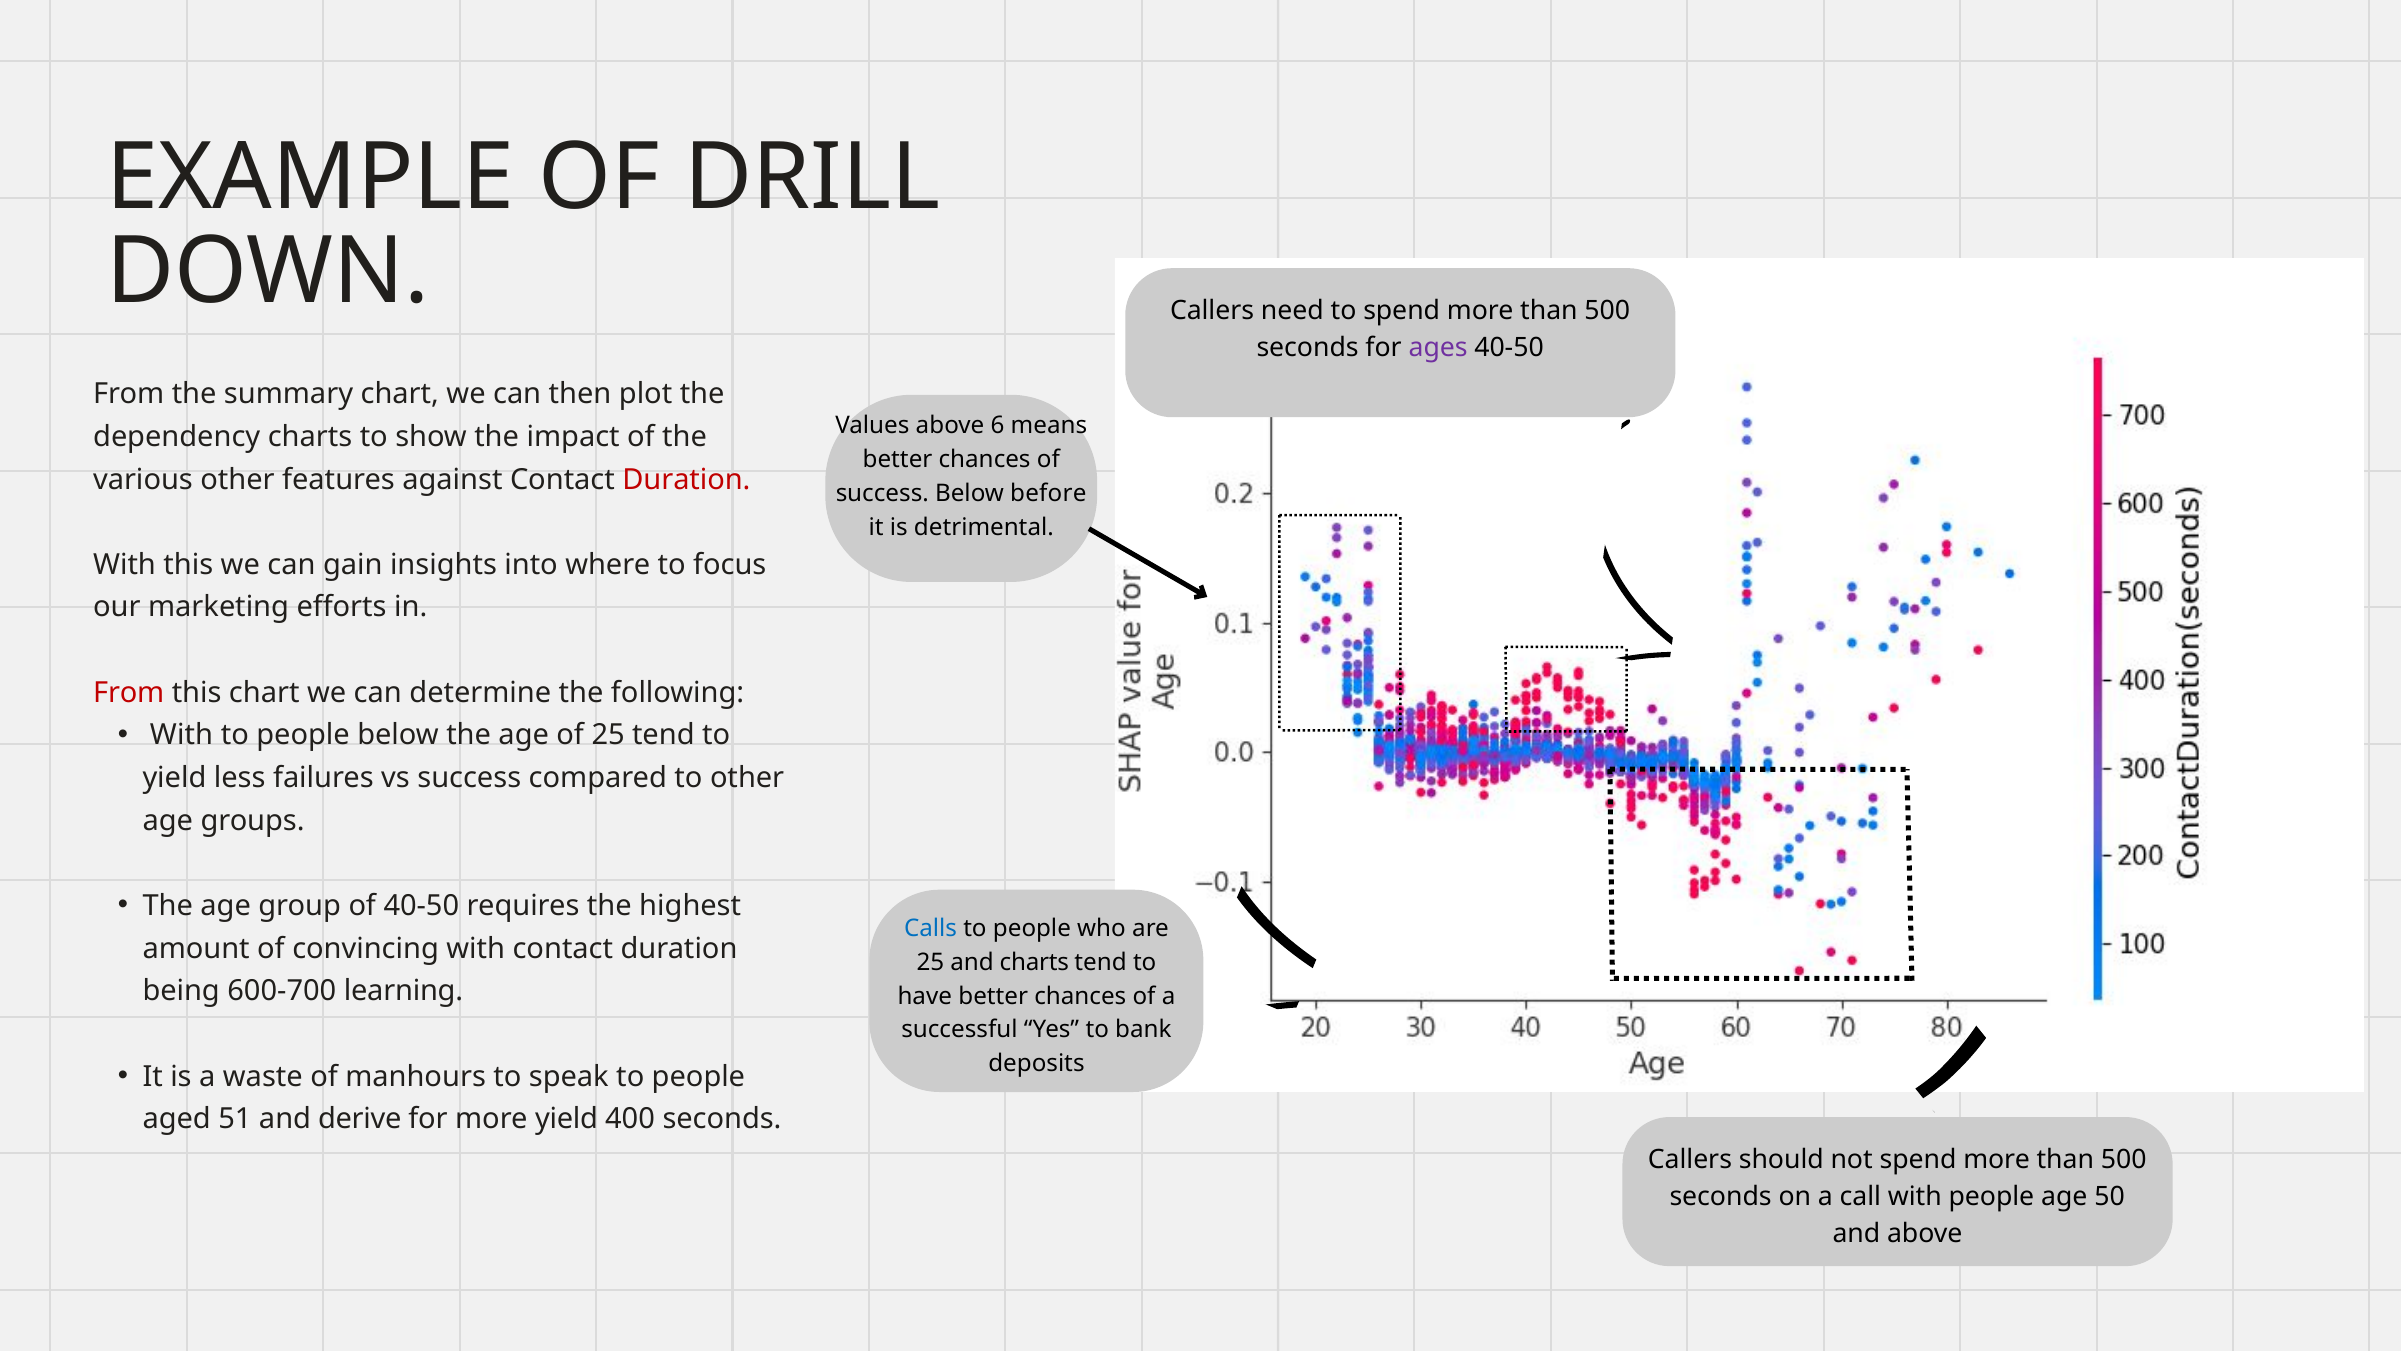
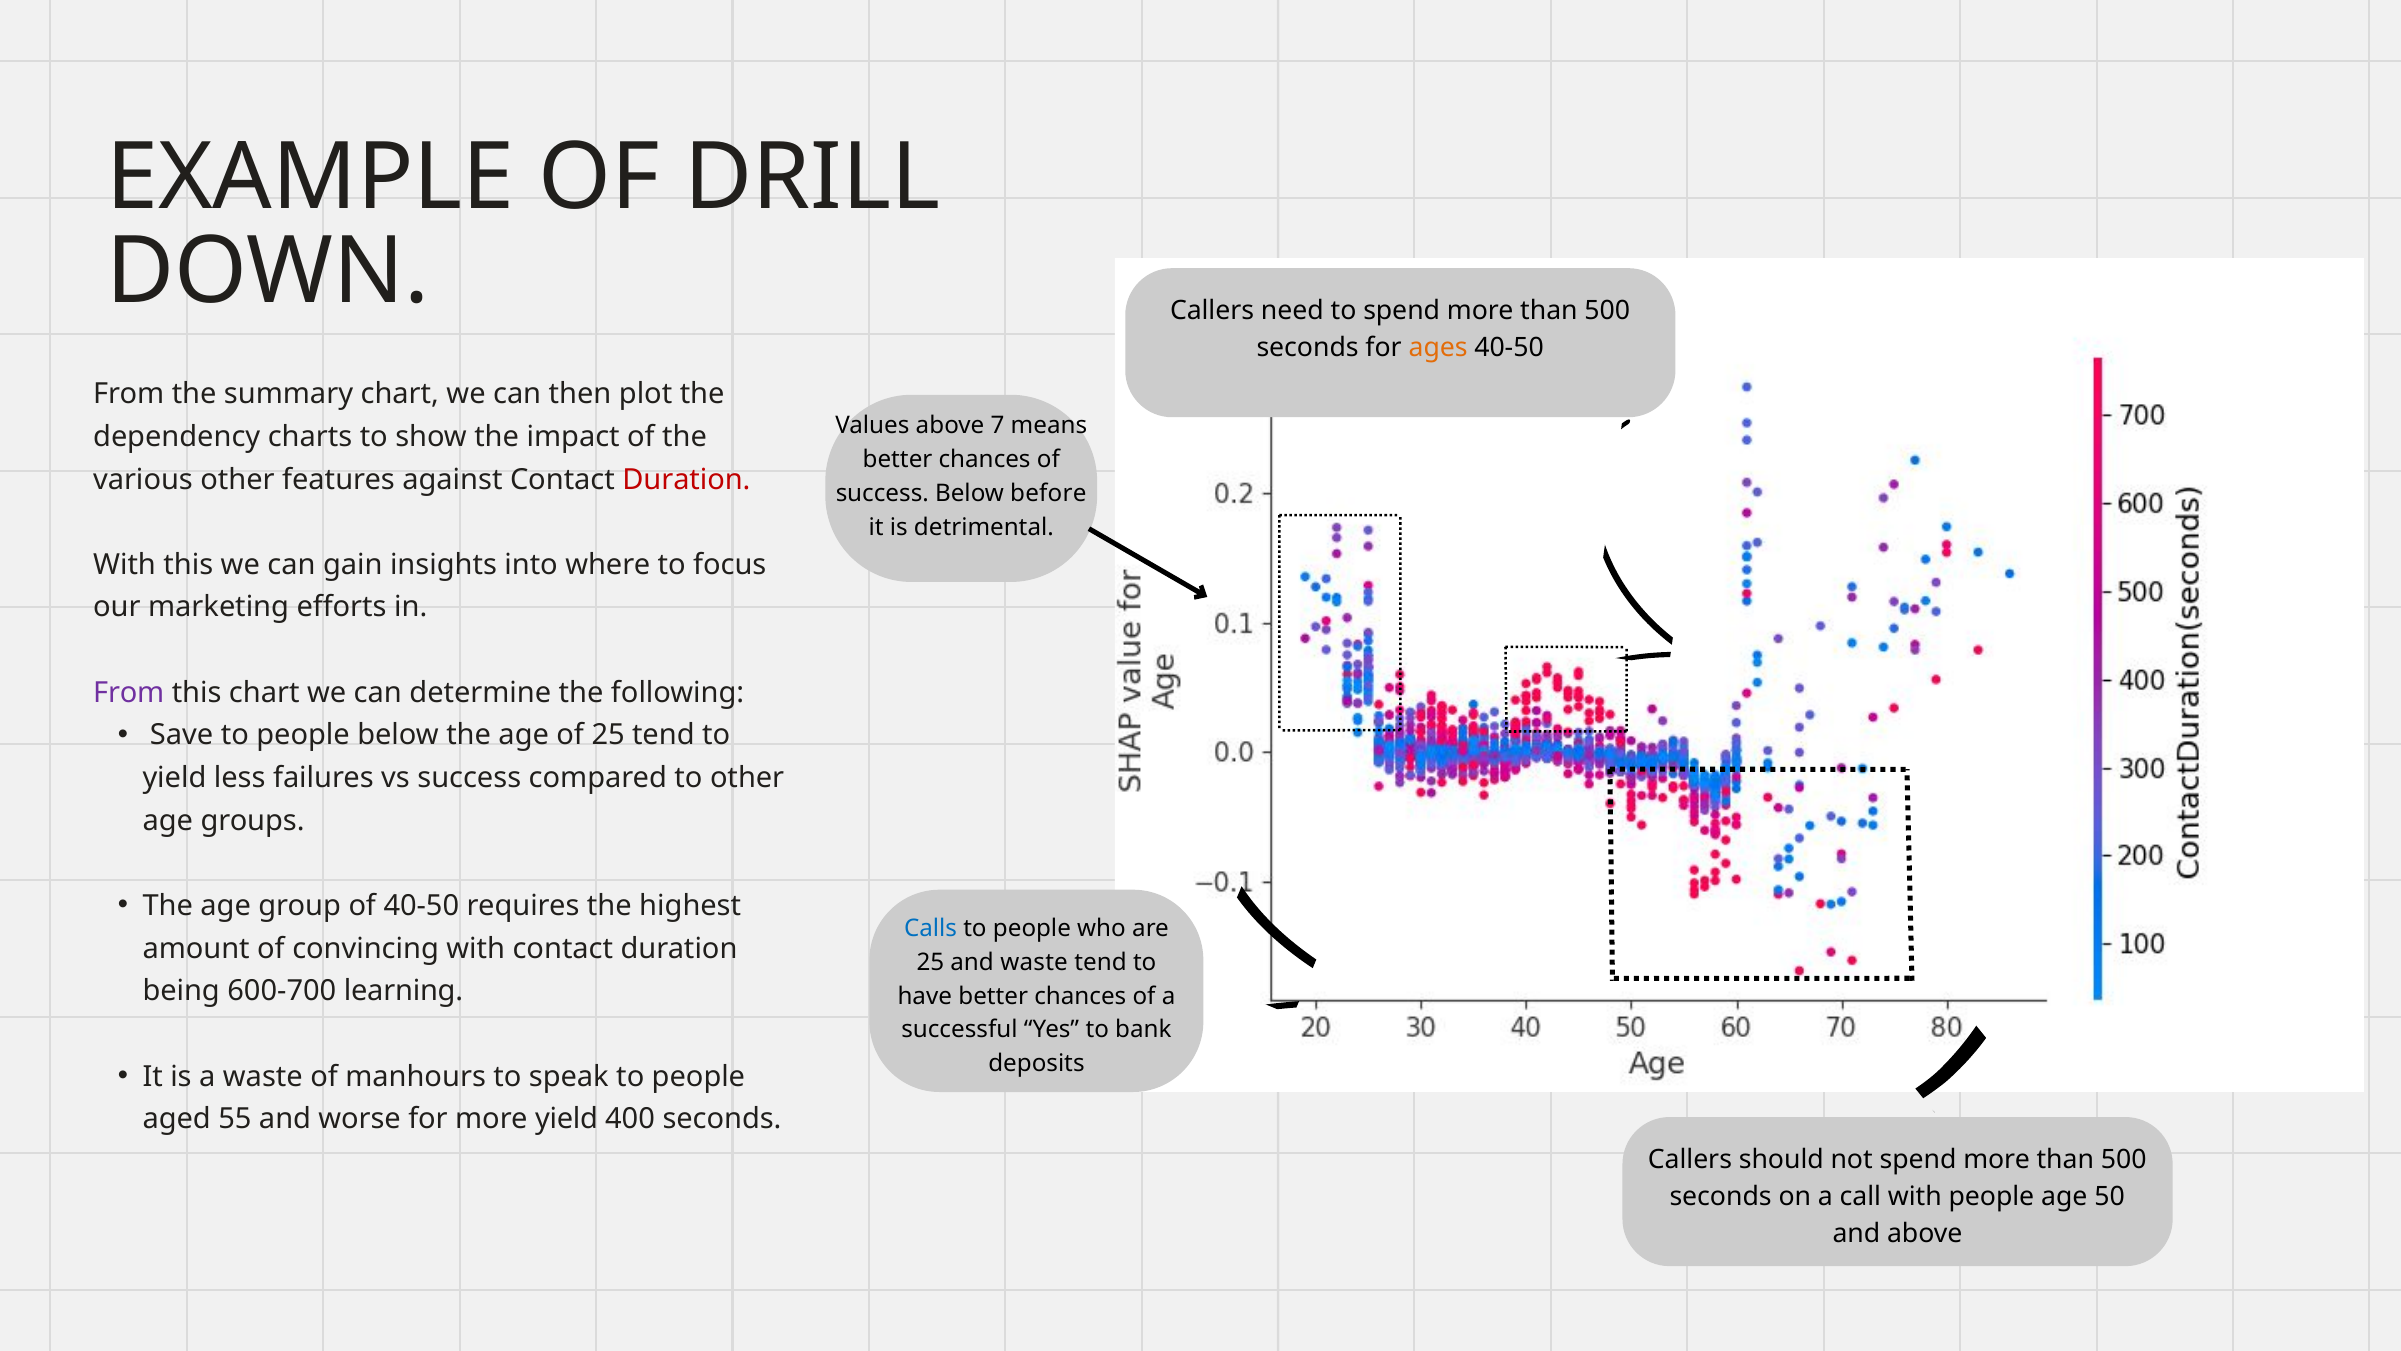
ages colour: purple -> orange (1438, 348)
6: 6 -> 7 (997, 426)
From colour: red -> purple (129, 692)
With: With -> Save (182, 735)
and charts: charts -> waste (1034, 962)
51: 51 -> 55 (235, 1119)
derive: derive -> worse (360, 1119)
